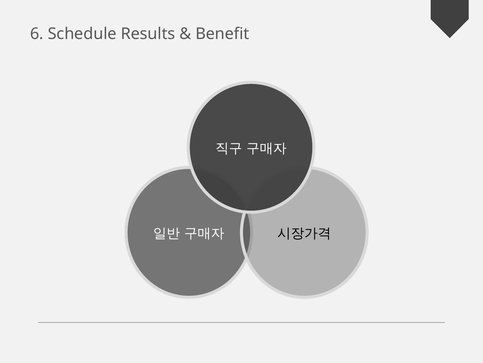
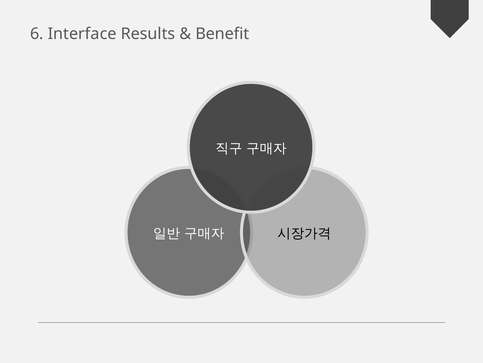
Schedule: Schedule -> Interface (82, 34)
